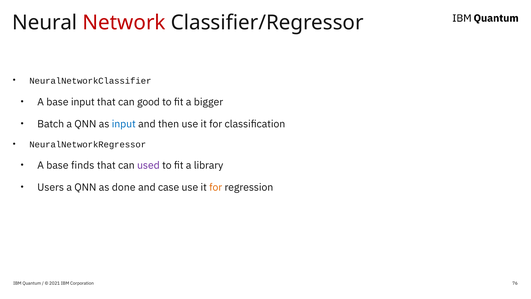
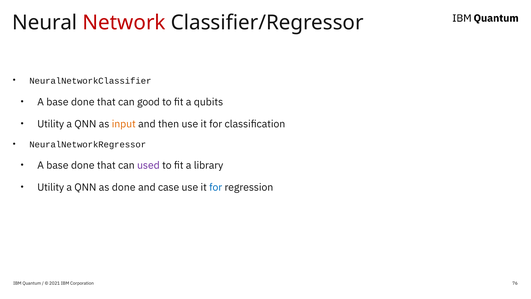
input: input -> done (83, 102)
bigger: bigger -> qubits (209, 102)
Batch: Batch -> Utility (51, 124)
input colour: blue -> orange (124, 124)
finds: finds -> done (83, 165)
Users: Users -> Utility (51, 187)
for colour: orange -> blue (216, 187)
